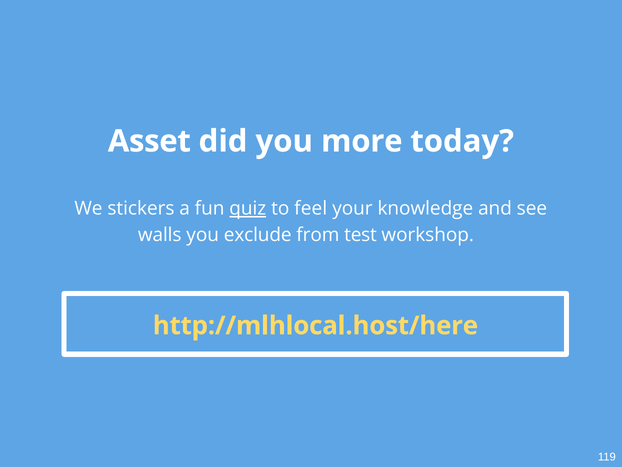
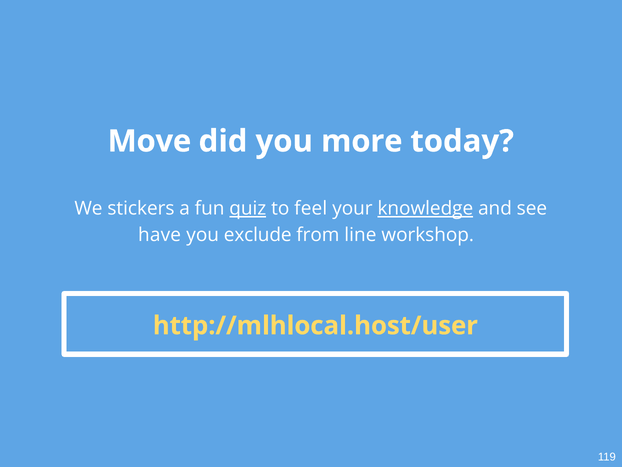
Asset: Asset -> Move (149, 141)
knowledge underline: none -> present (425, 208)
walls: walls -> have (160, 235)
test: test -> line (360, 235)
http://mlhlocal.host/here: http://mlhlocal.host/here -> http://mlhlocal.host/user (315, 325)
